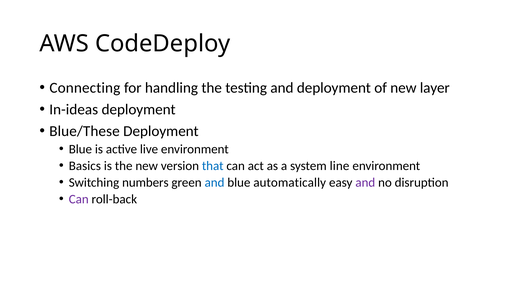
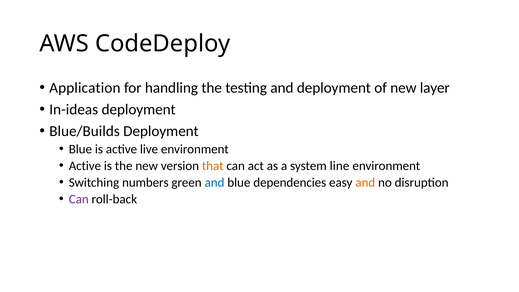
Connecting: Connecting -> Application (85, 88)
Blue/These: Blue/These -> Blue/Builds (85, 131)
Basics: Basics -> Active (85, 166)
that colour: blue -> orange (213, 166)
automatically: automatically -> dependencies (290, 182)
and colour: purple -> orange (365, 182)
